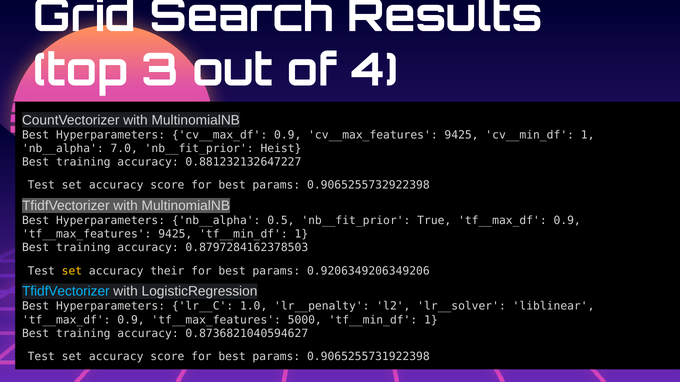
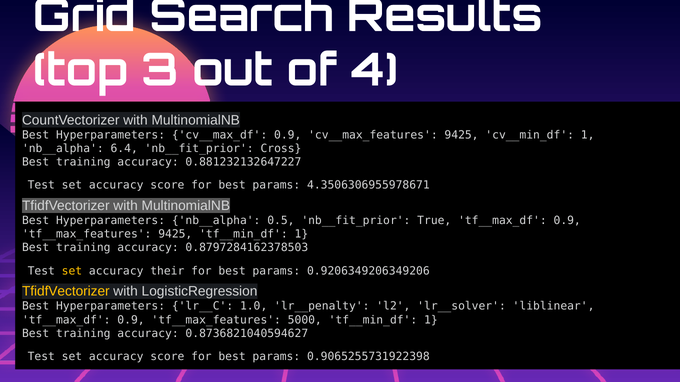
7.0: 7.0 -> 6.4 (124, 149)
Heist: Heist -> Cross (281, 149)
0.9065255732922398: 0.9065255732922398 -> 4.3506306955978671 (368, 186)
TfidfVectorizer colour: light blue -> yellow (66, 292)
